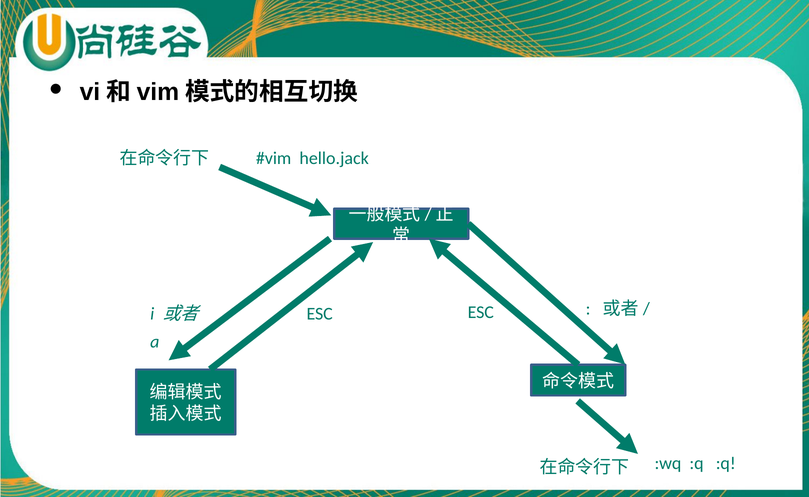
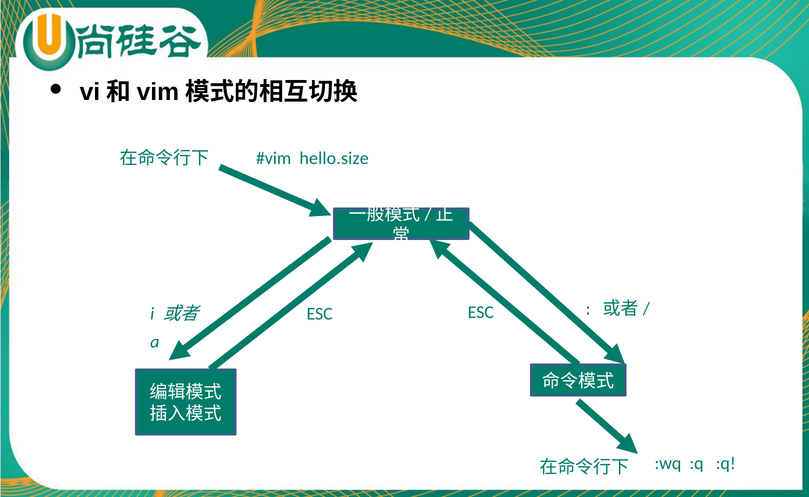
hello.jack: hello.jack -> hello.size (334, 158)
